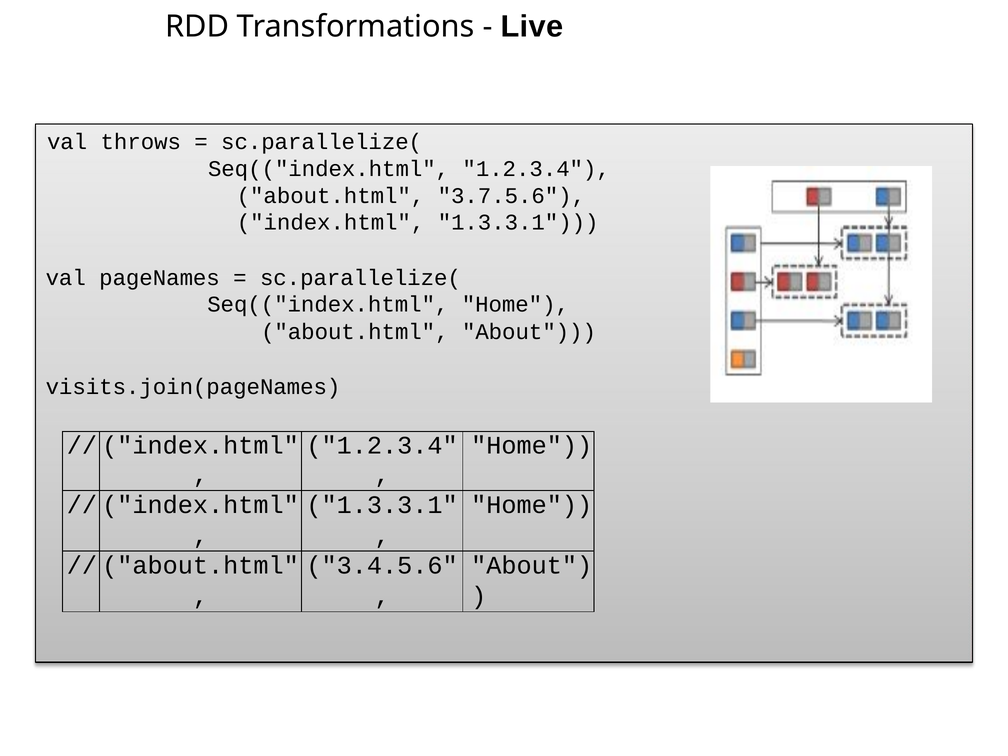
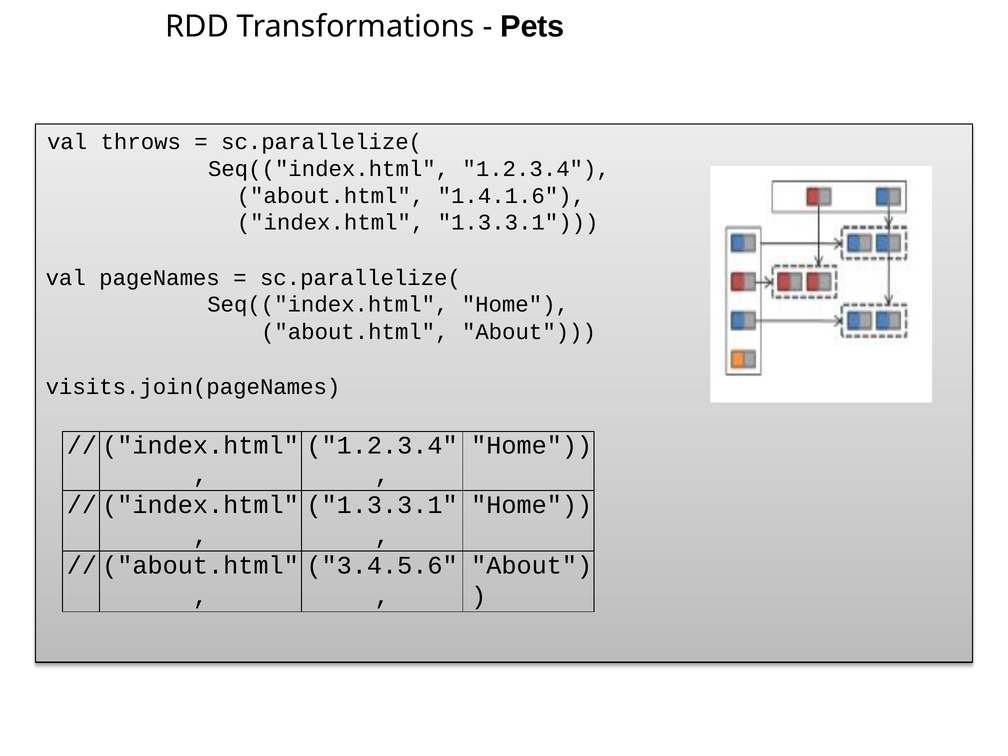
Live: Live -> Pets (532, 27)
3.7.5.6: 3.7.5.6 -> 1.4.1.6 (511, 196)
